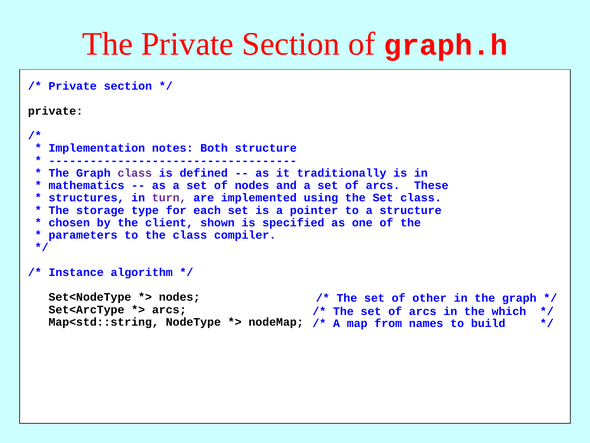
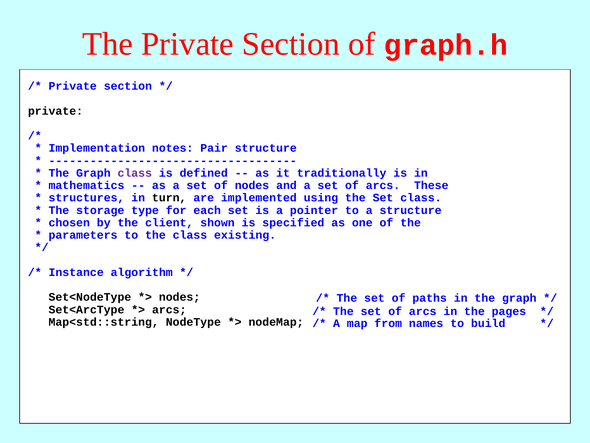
Both: Both -> Pair (214, 148)
turn colour: purple -> black (169, 198)
compiler: compiler -> existing (245, 235)
other: other -> paths (430, 298)
which: which -> pages (509, 311)
